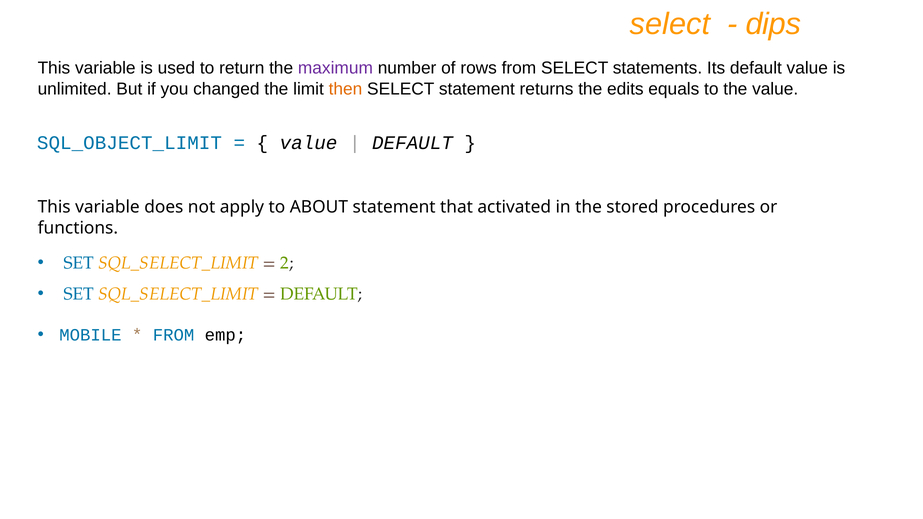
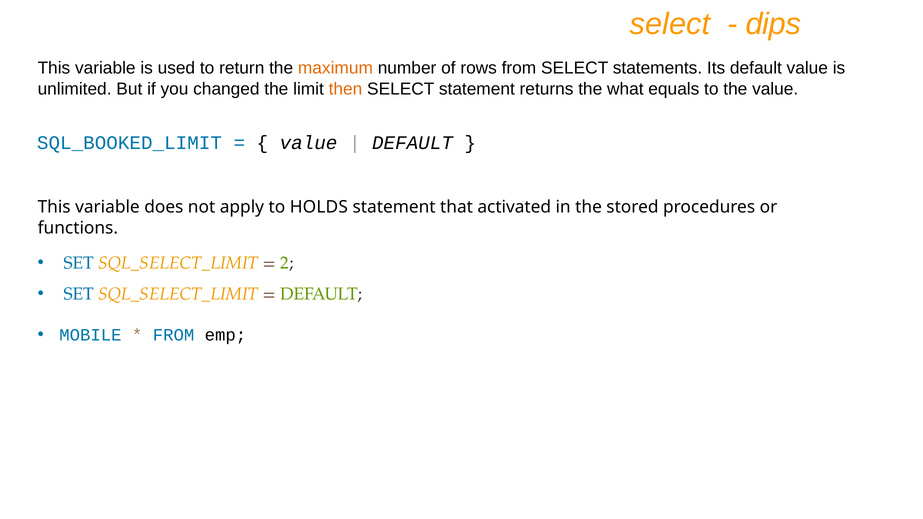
maximum colour: purple -> orange (335, 68)
edits: edits -> what (625, 89)
SQL_OBJECT_LIMIT: SQL_OBJECT_LIMIT -> SQL_BOOKED_LIMIT (129, 143)
ABOUT: ABOUT -> HOLDS (319, 207)
